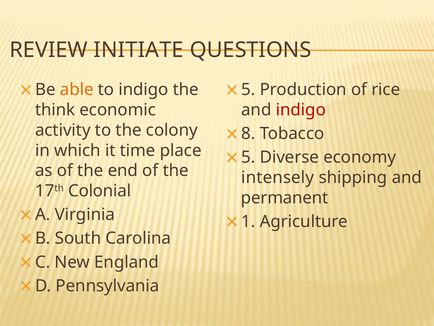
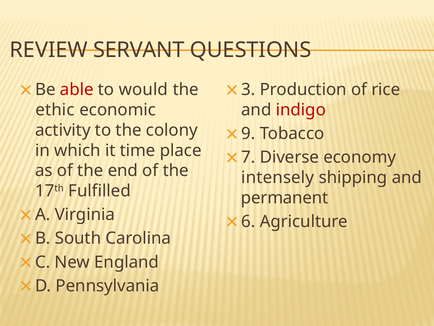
INITIATE: INITIATE -> SERVANT (139, 50)
able colour: orange -> red (77, 89)
to indigo: indigo -> would (143, 89)
5: 5 -> 3 (248, 89)
think: think -> ethic (55, 110)
8: 8 -> 9 (248, 133)
5: 5 -> 7 (248, 157)
Colonial: Colonial -> Fulfilled (100, 191)
1: 1 -> 6 (248, 221)
